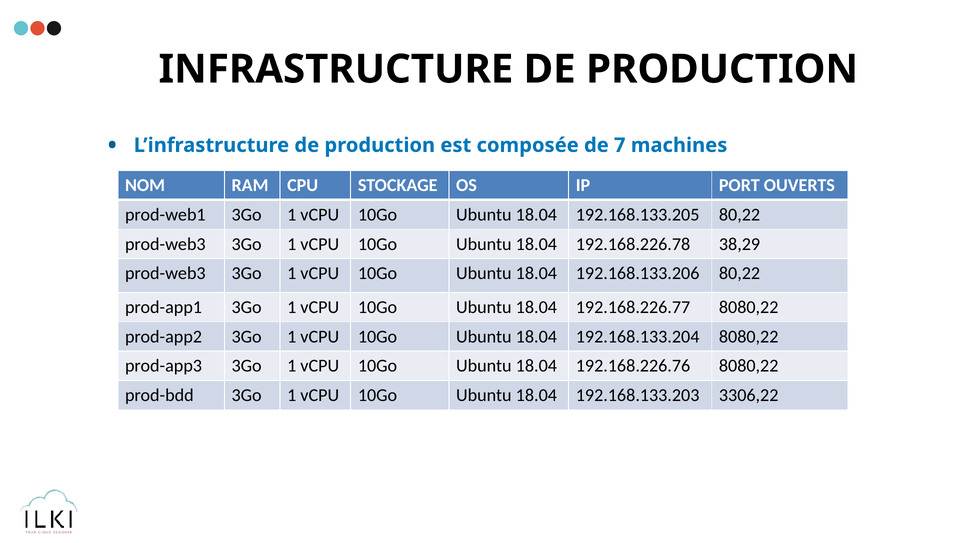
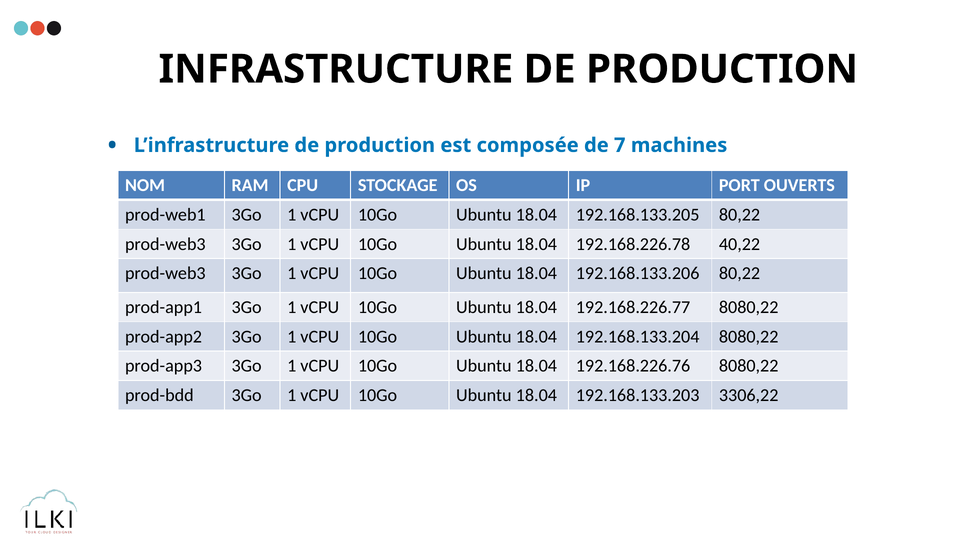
38,29: 38,29 -> 40,22 (740, 244)
